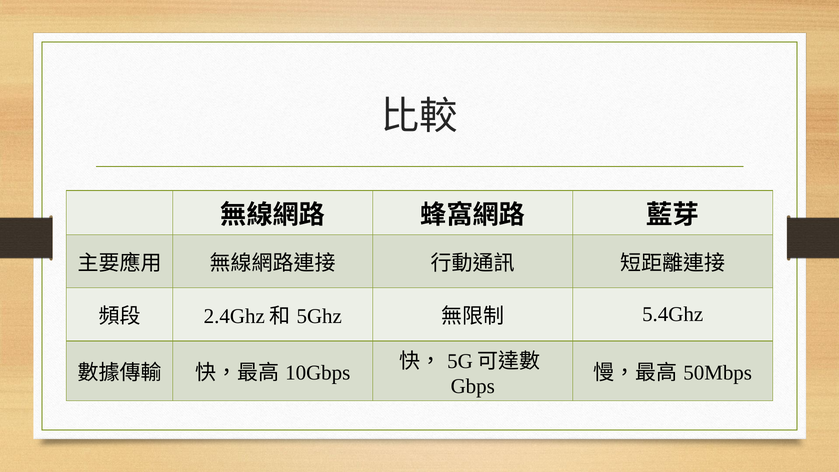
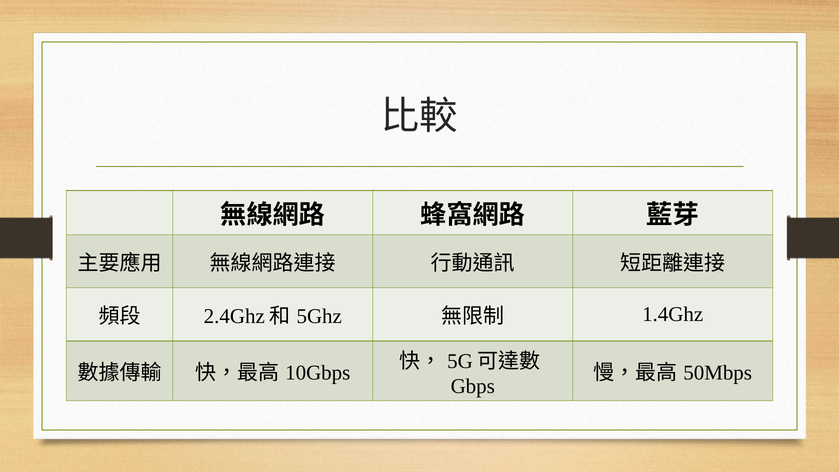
5.4Ghz: 5.4Ghz -> 1.4Ghz (673, 314)
